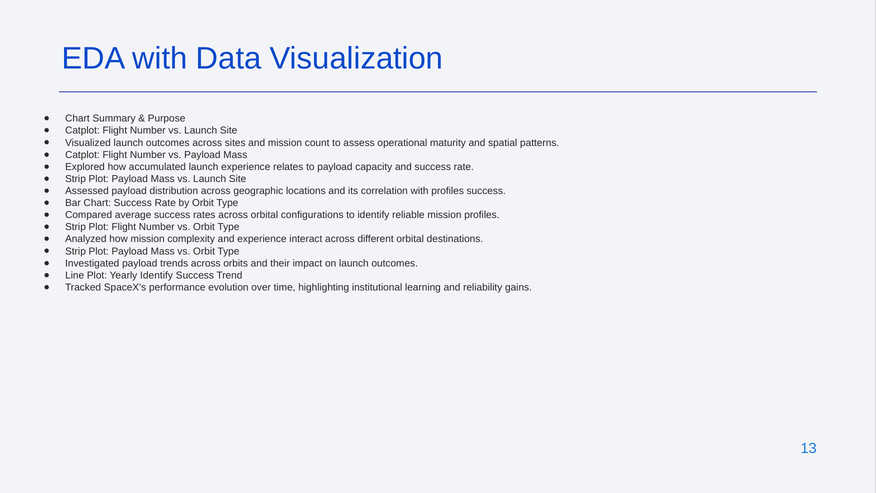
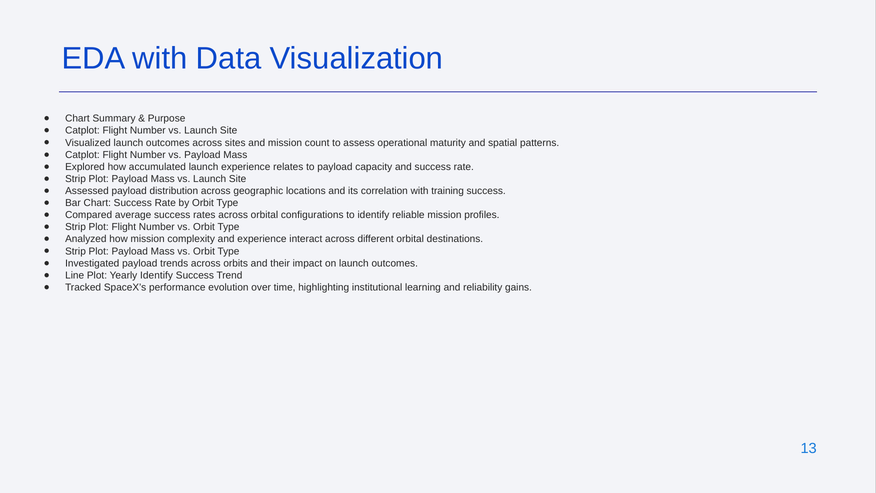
with profiles: profiles -> training (448, 191)
